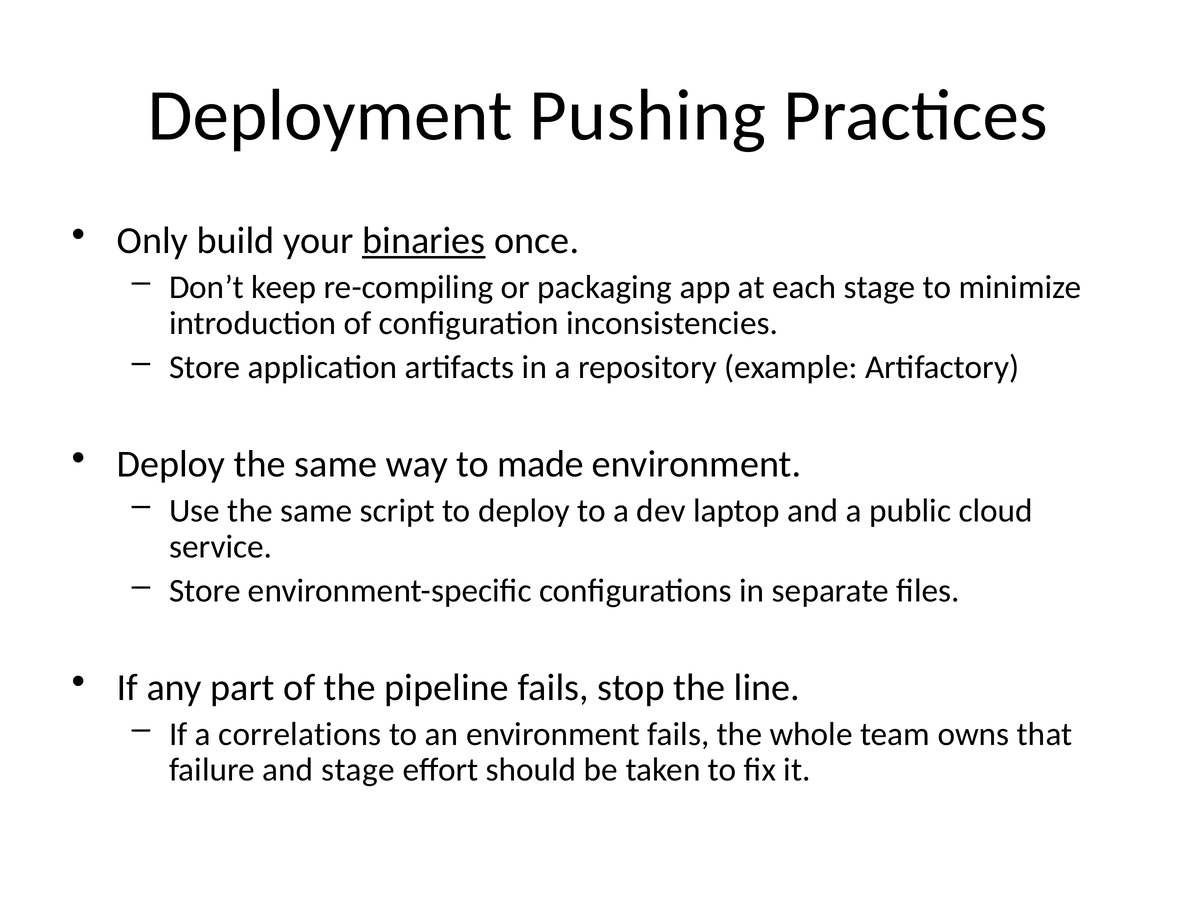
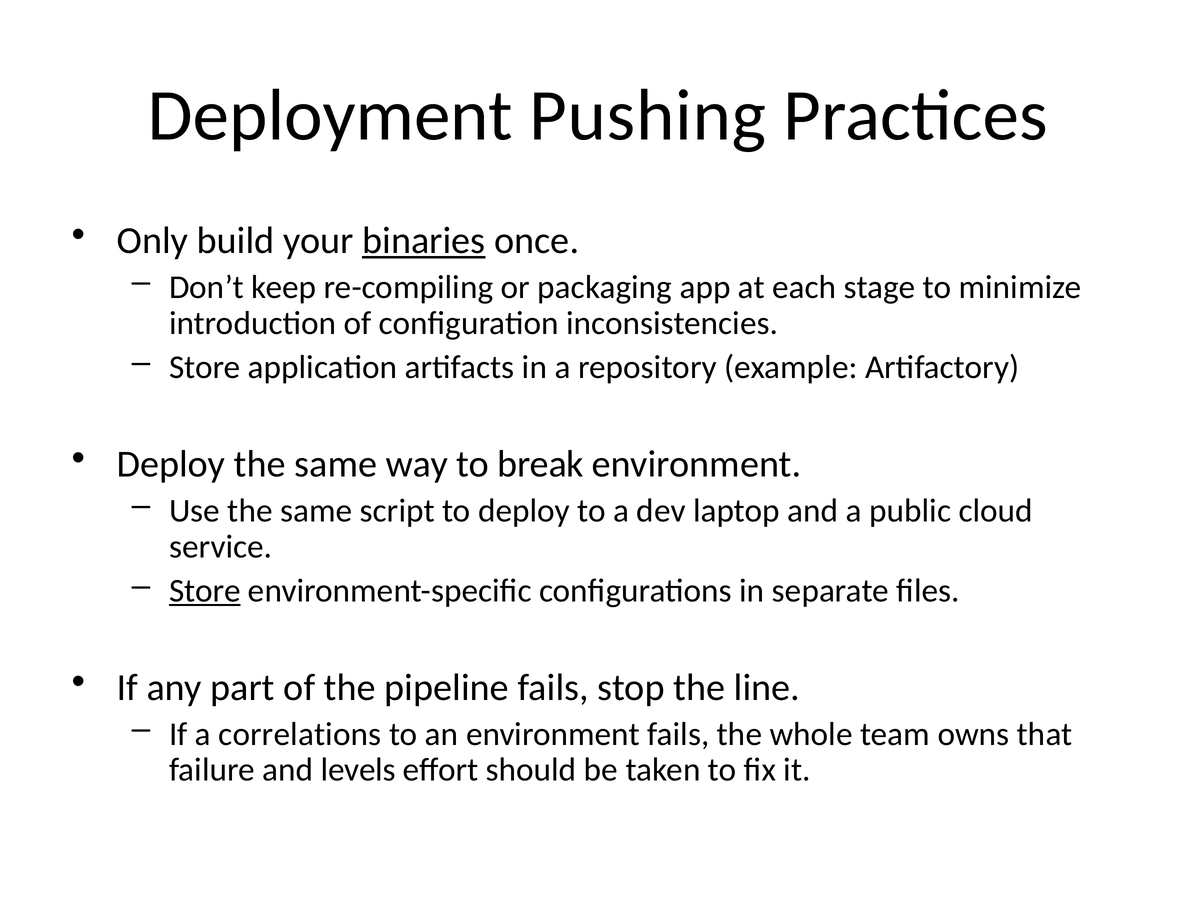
made: made -> break (541, 465)
Store underline: none -> present (205, 591)
and stage: stage -> levels (358, 771)
